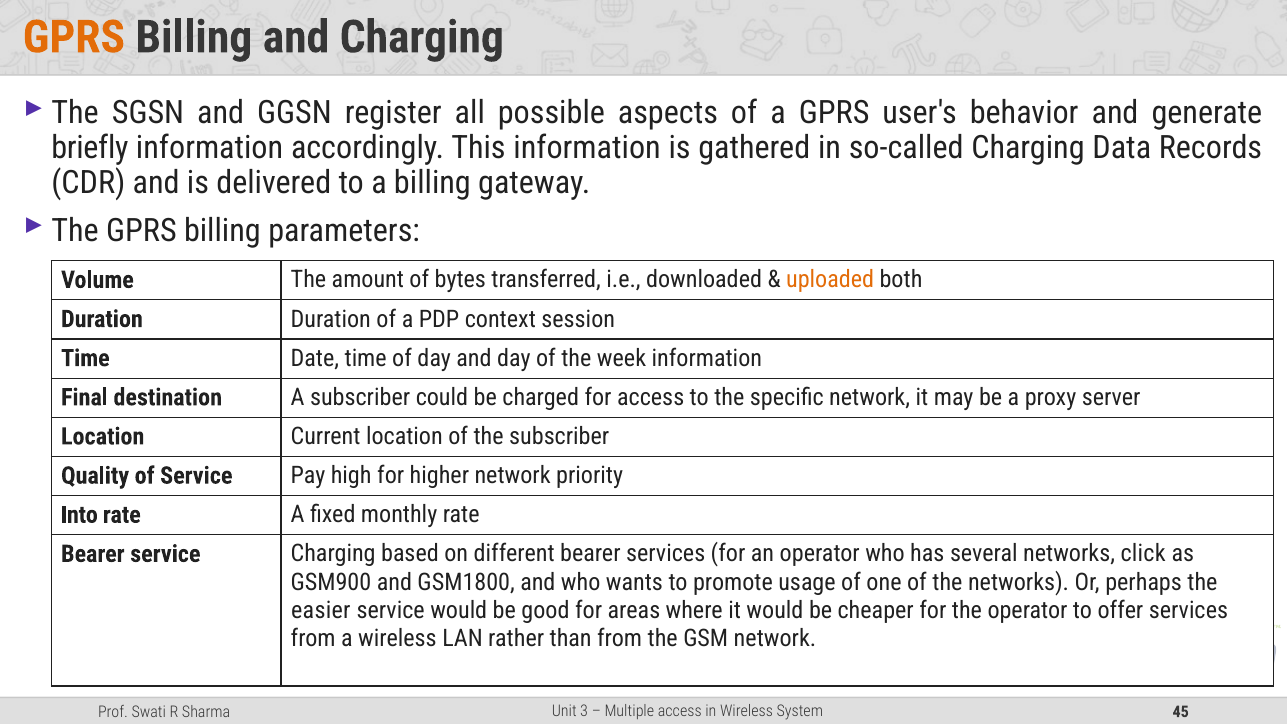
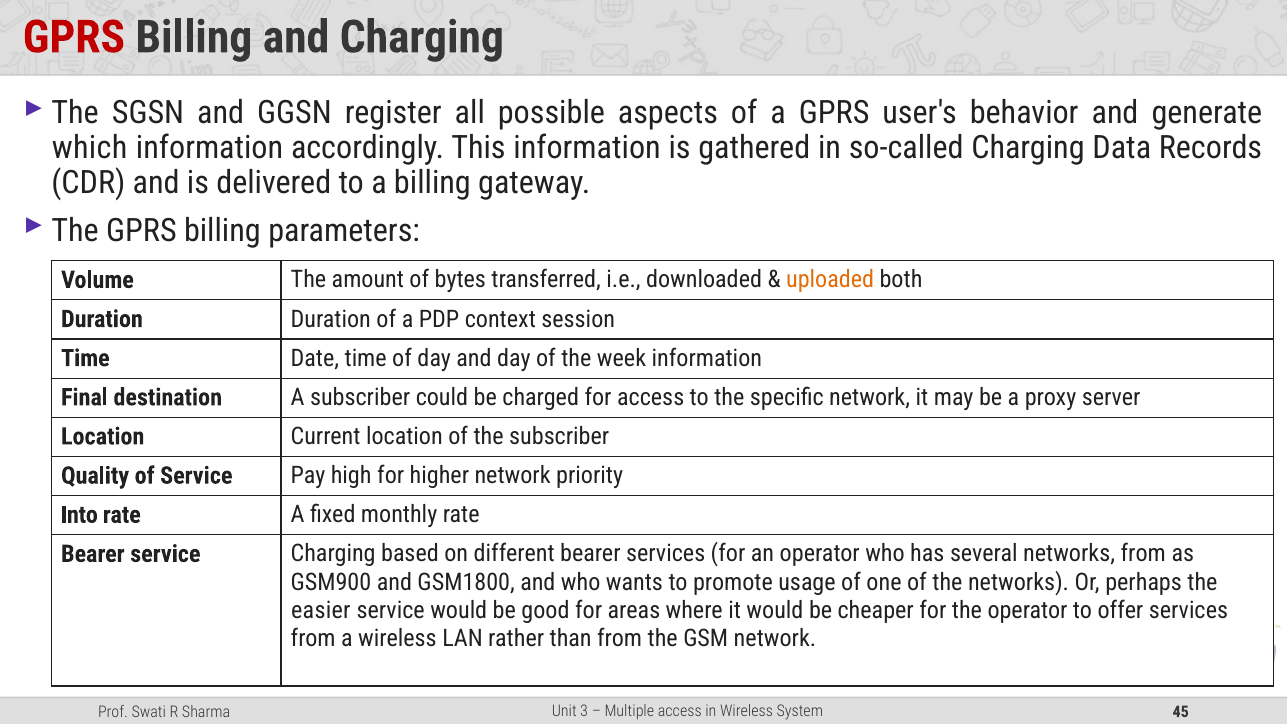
GPRS colour: orange -> red (74, 37)
briefly: briefly -> which (90, 148)
networks click: click -> from (1143, 554)
